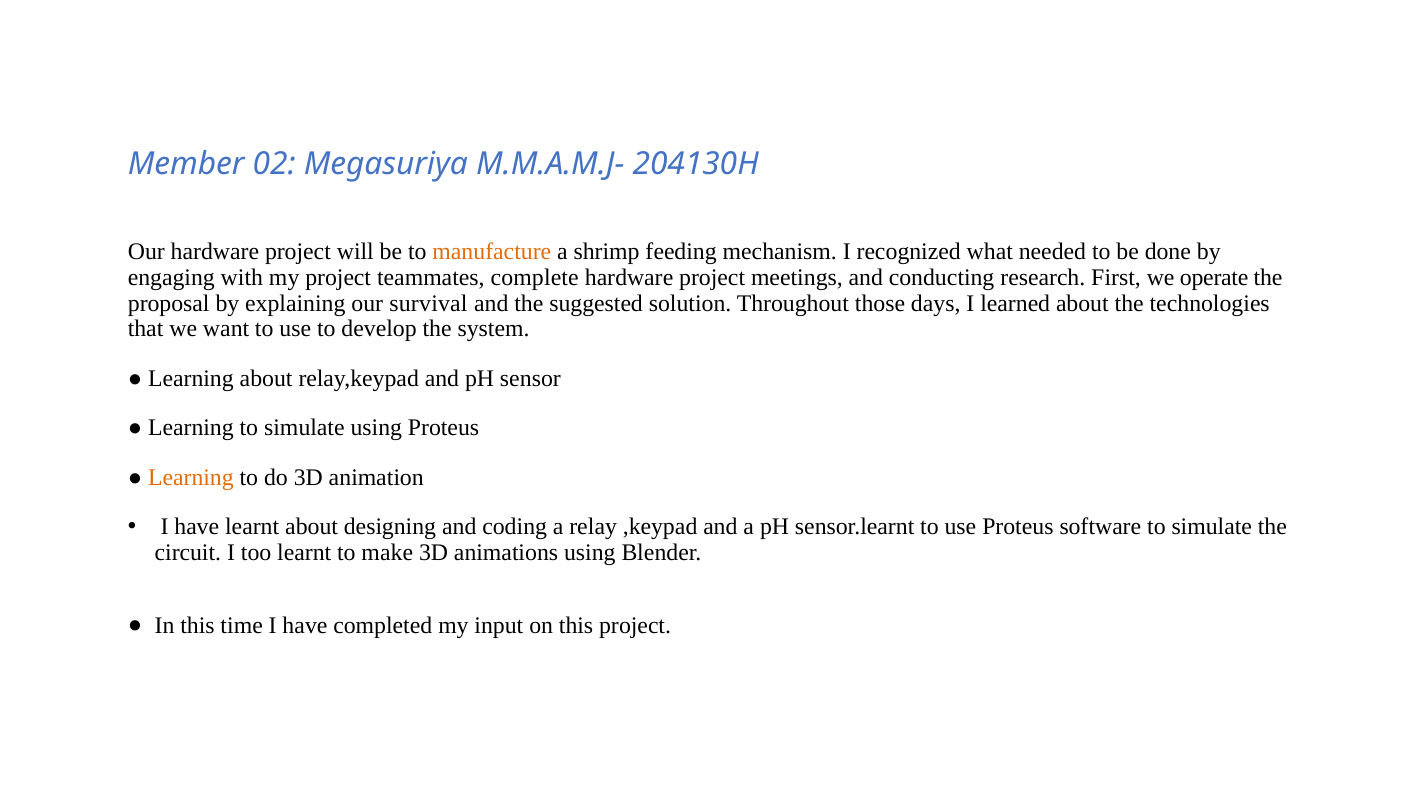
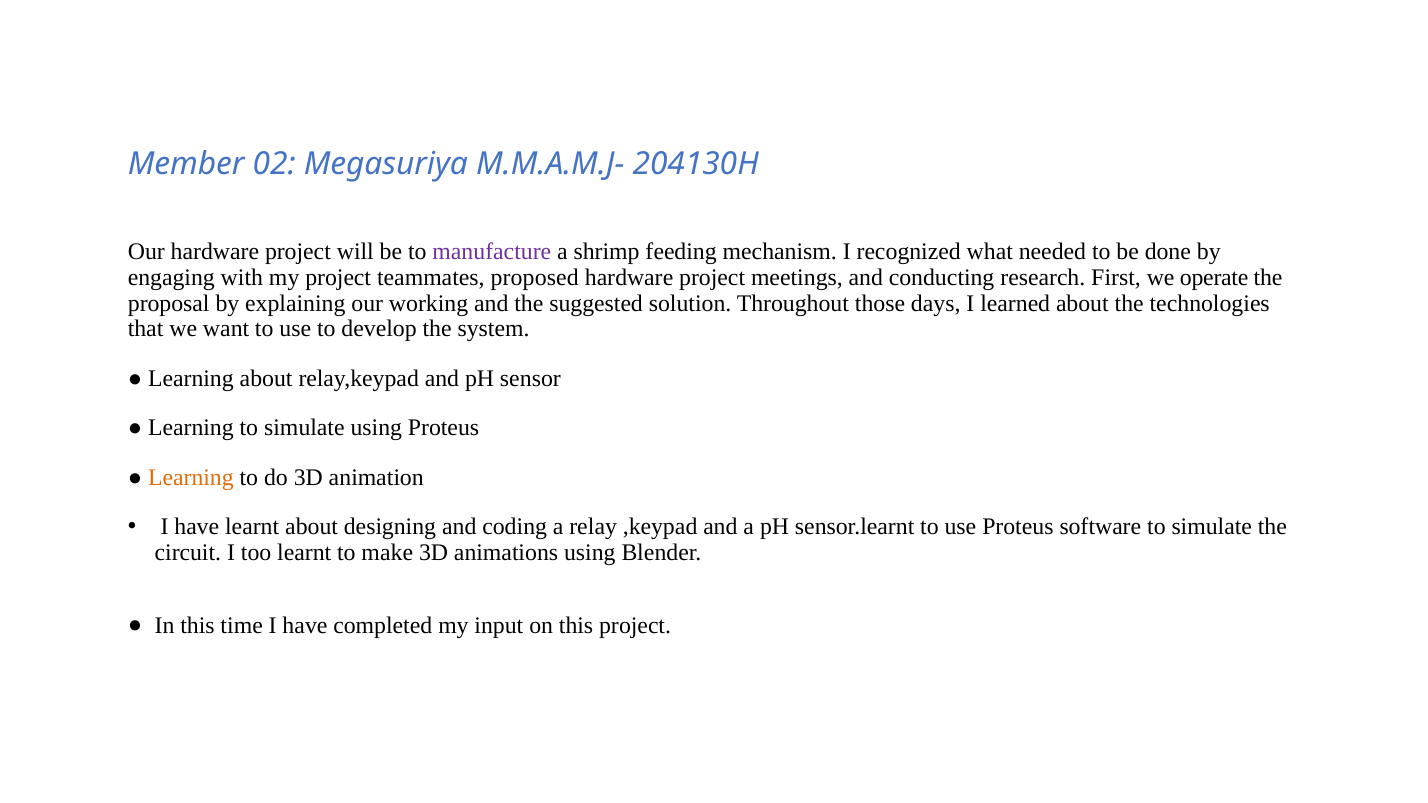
manufacture colour: orange -> purple (492, 252)
complete: complete -> proposed (535, 278)
survival: survival -> working (429, 303)
